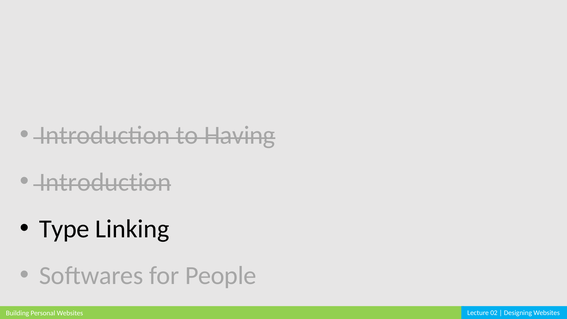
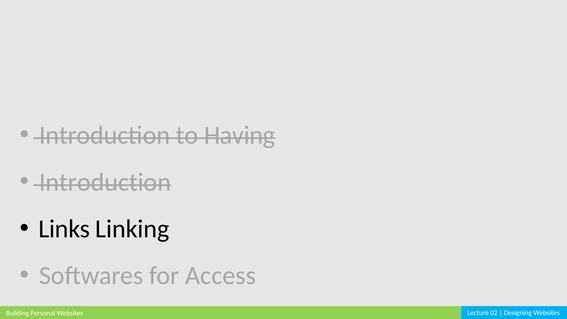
Type: Type -> Links (64, 229)
People: People -> Access (221, 276)
